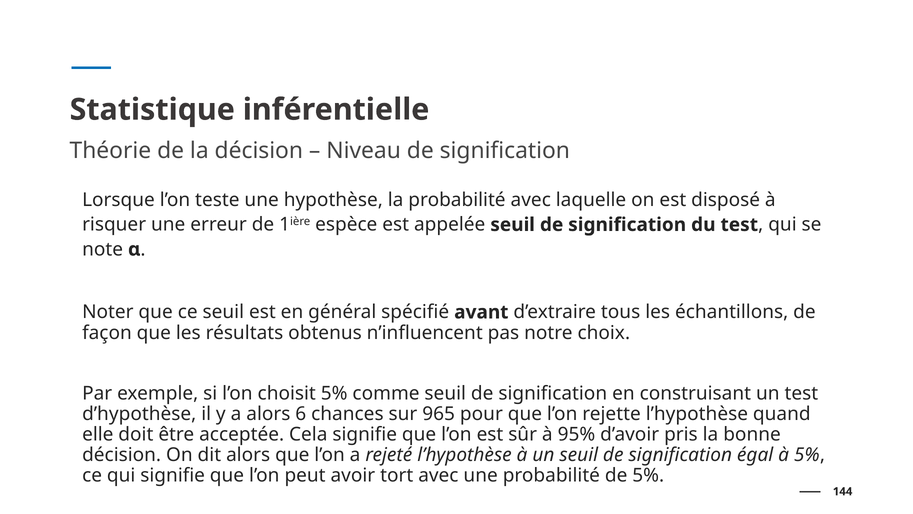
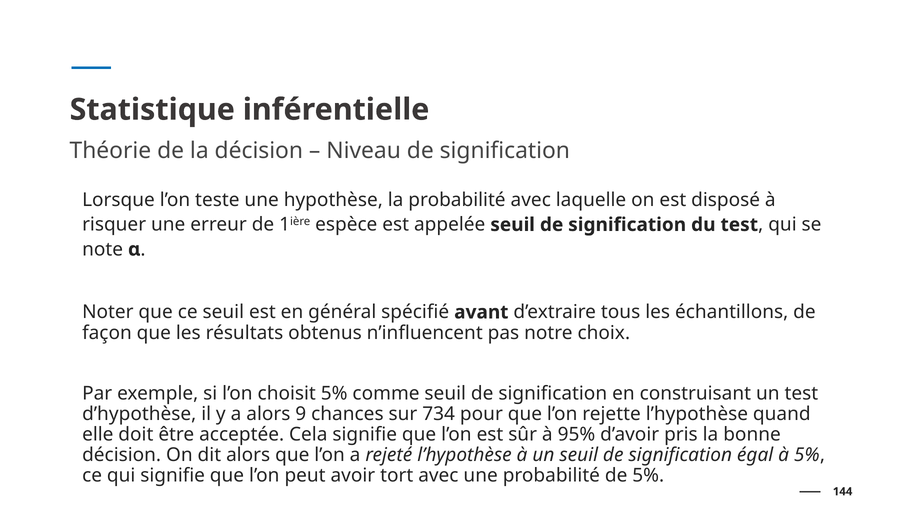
6: 6 -> 9 (301, 413)
965: 965 -> 734 (439, 413)
